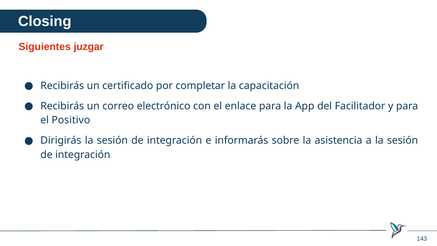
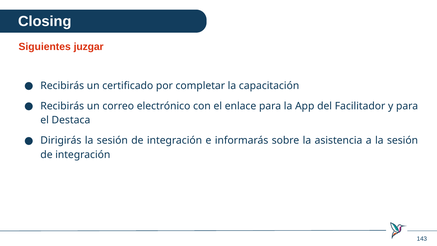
Positivo: Positivo -> Destaca (71, 120)
